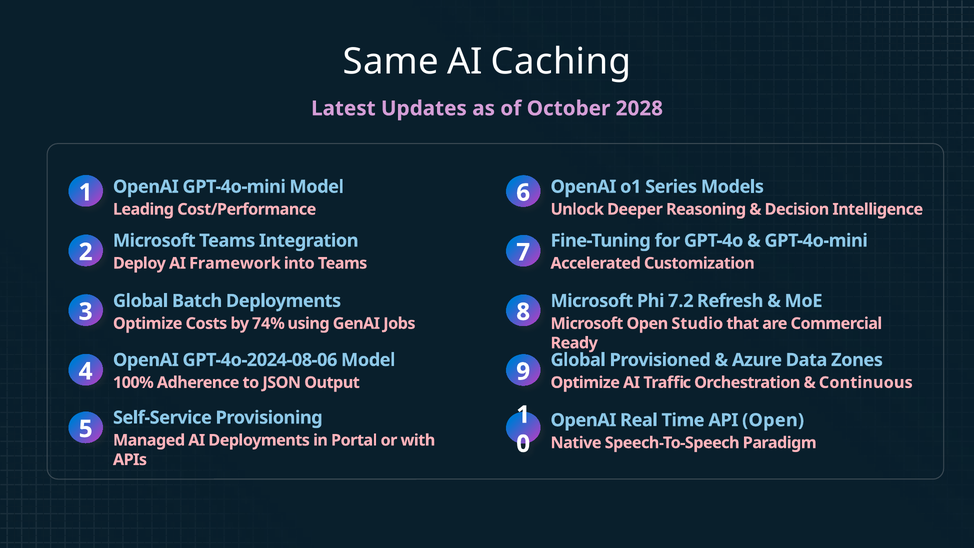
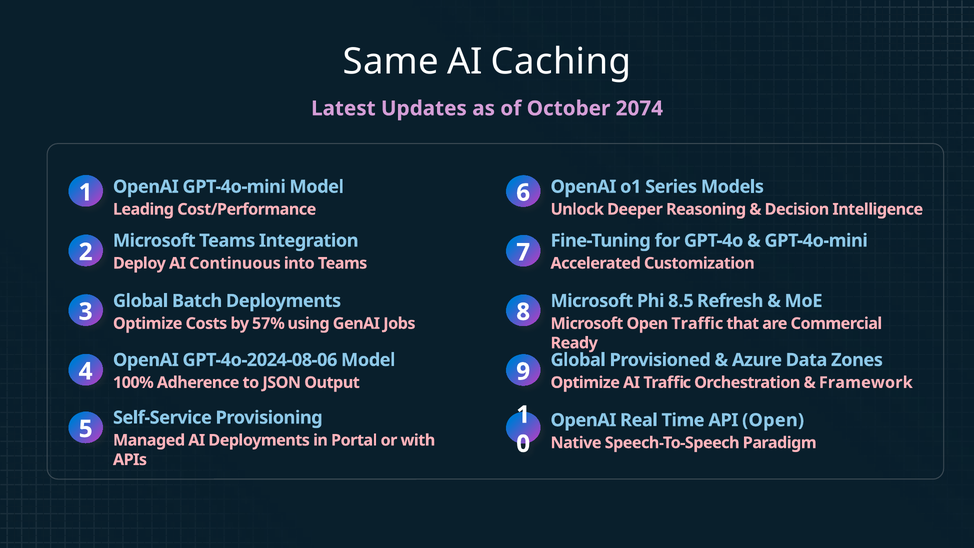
2028: 2028 -> 2074 (639, 108)
Framework: Framework -> Continuous (235, 263)
7.2: 7.2 -> 8.5 (681, 301)
74%: 74% -> 57% (268, 323)
Open Studio: Studio -> Traffic (697, 323)
Continuous: Continuous -> Framework (866, 382)
